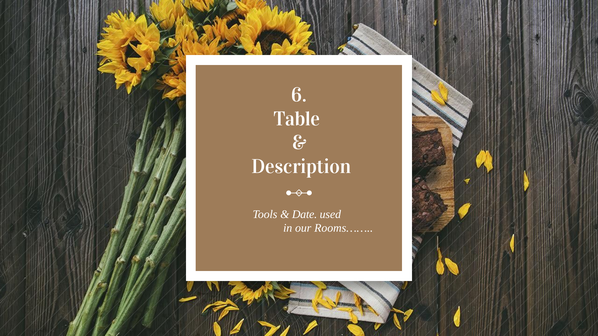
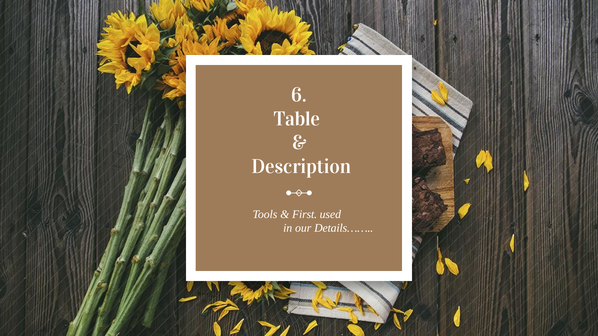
Date: Date -> First (305, 214)
Rooms……: Rooms…… -> Details…… (344, 228)
